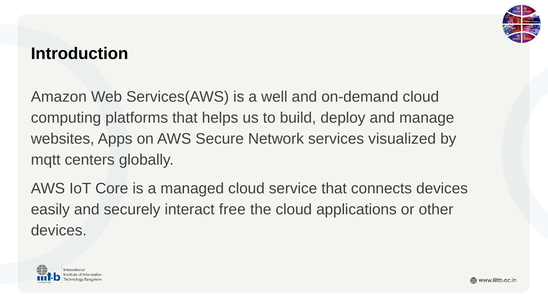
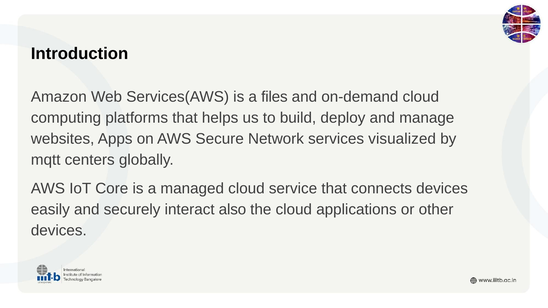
well: well -> files (274, 97)
free: free -> also (232, 210)
